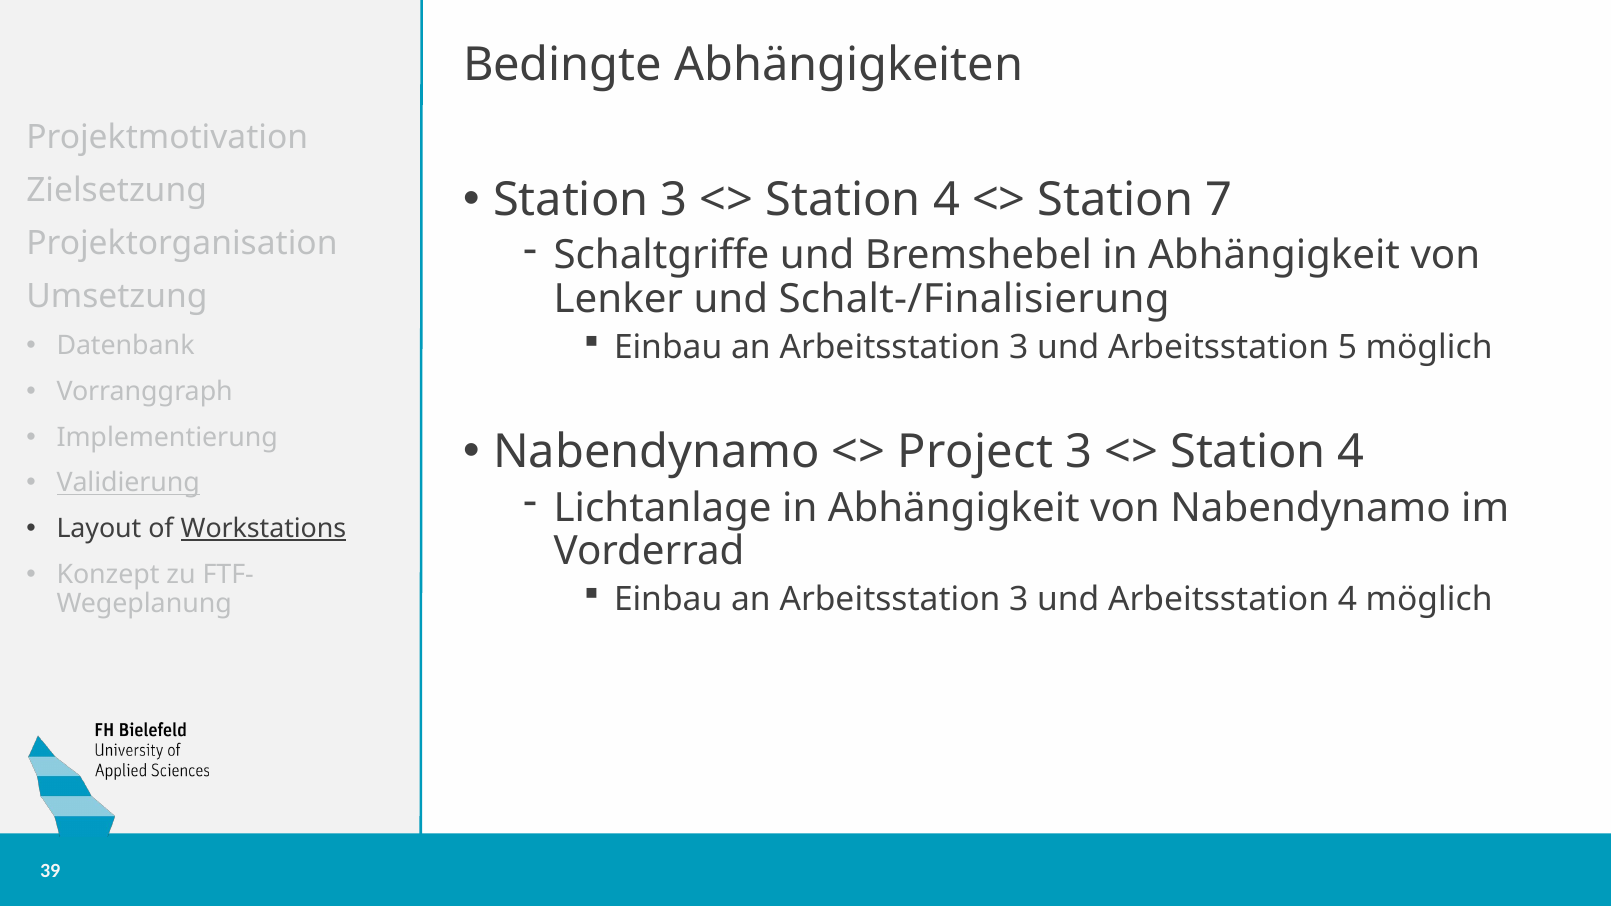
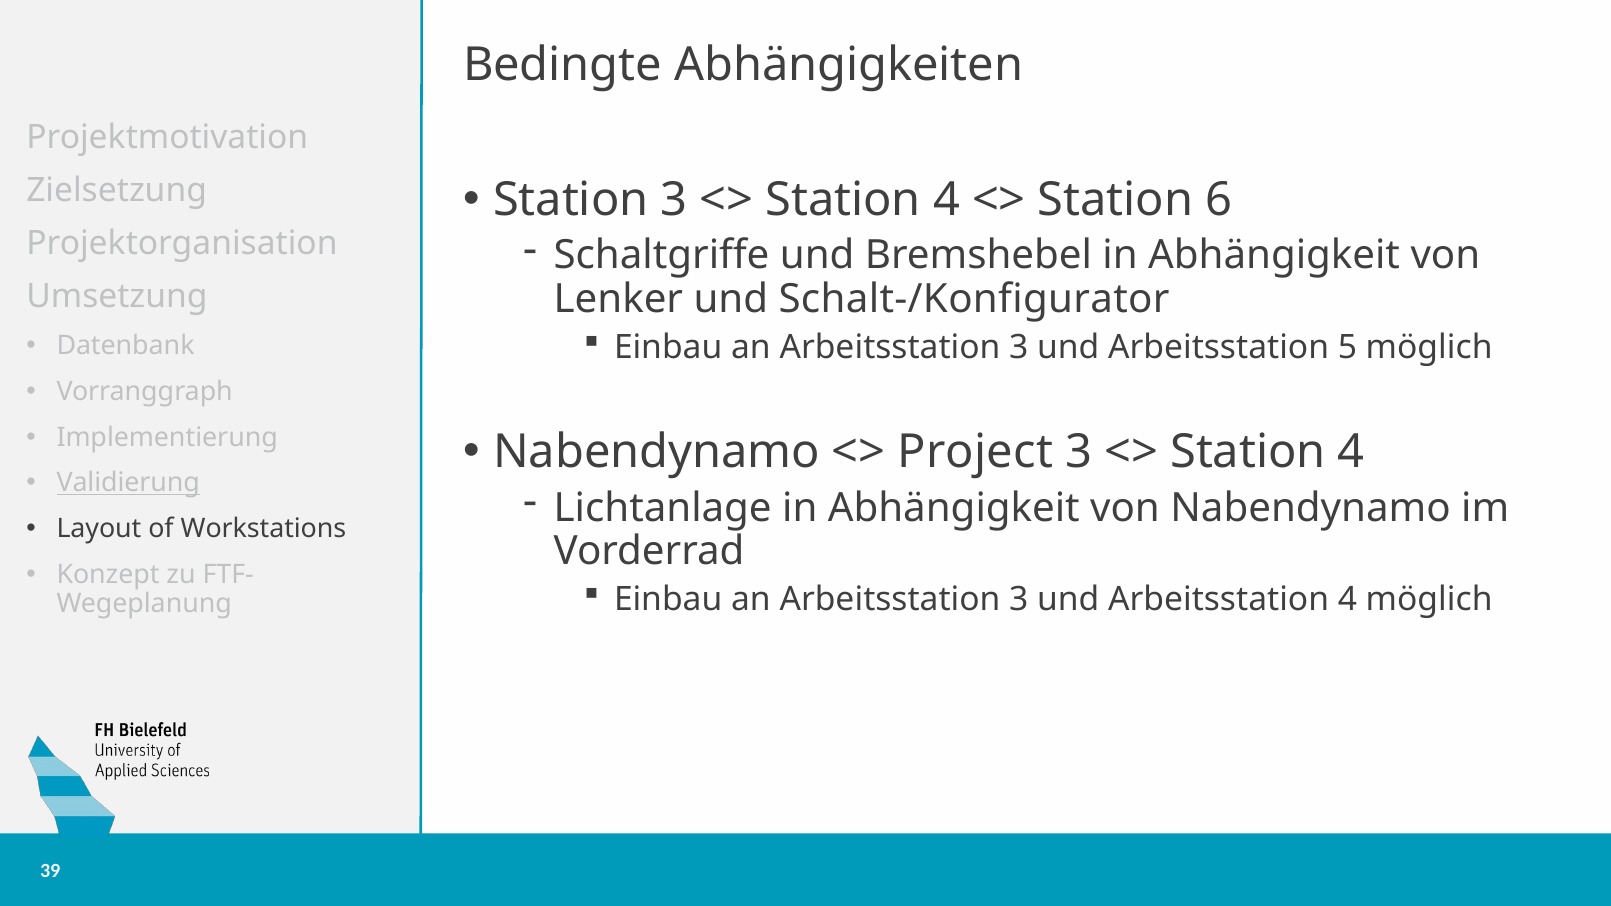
7: 7 -> 6 (1219, 200)
Schalt-/Finalisierung: Schalt-/Finalisierung -> Schalt-/Konfigurator (974, 299)
Workstations underline: present -> none (263, 529)
